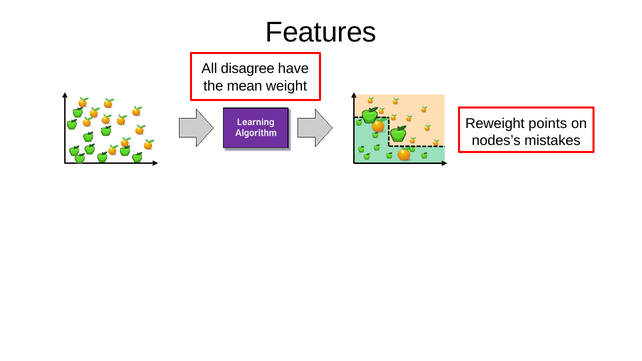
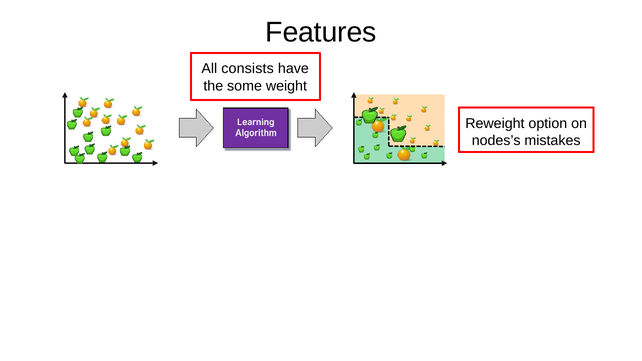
disagree: disagree -> consists (248, 69)
mean: mean -> some (245, 86)
points: points -> option (548, 123)
